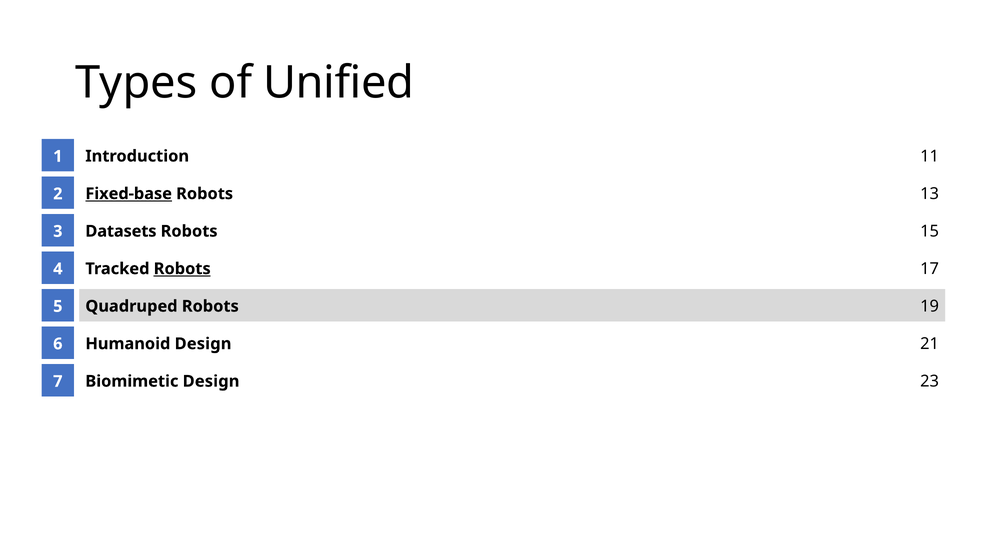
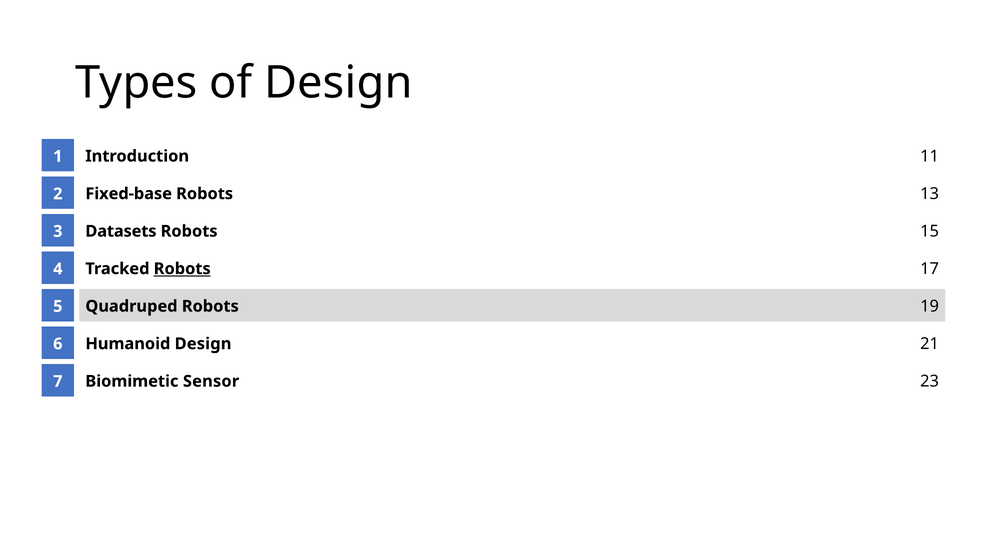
of Unified: Unified -> Design (338, 83)
Fixed-base underline: present -> none (129, 194)
Biomimetic Design: Design -> Sensor (211, 381)
